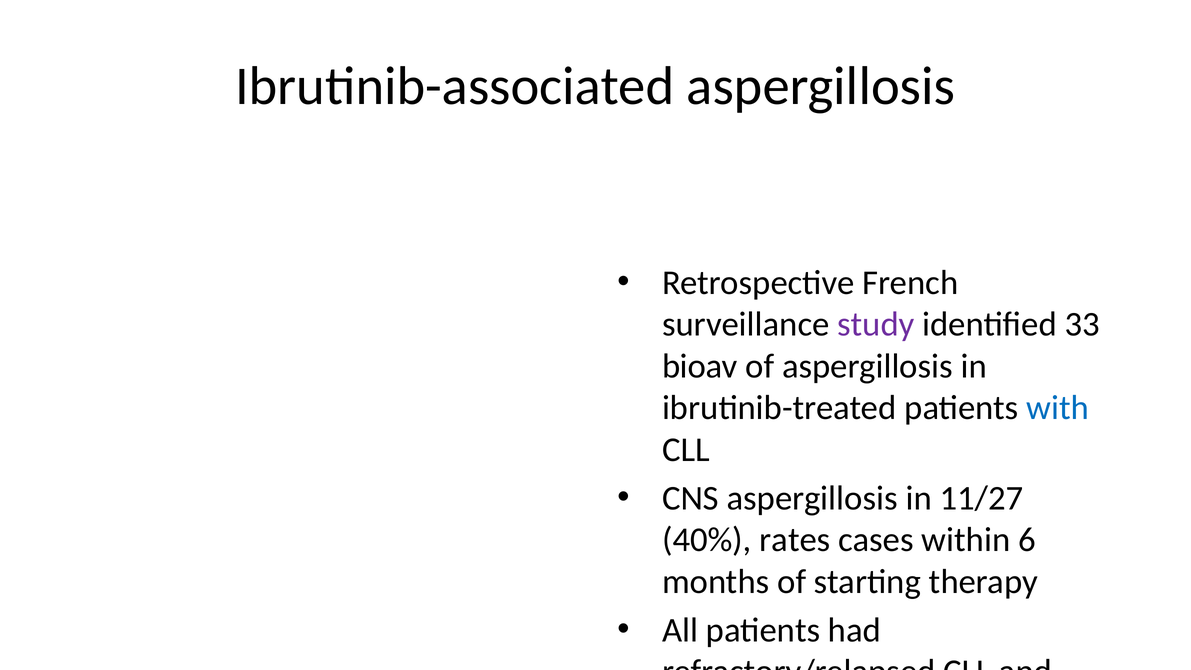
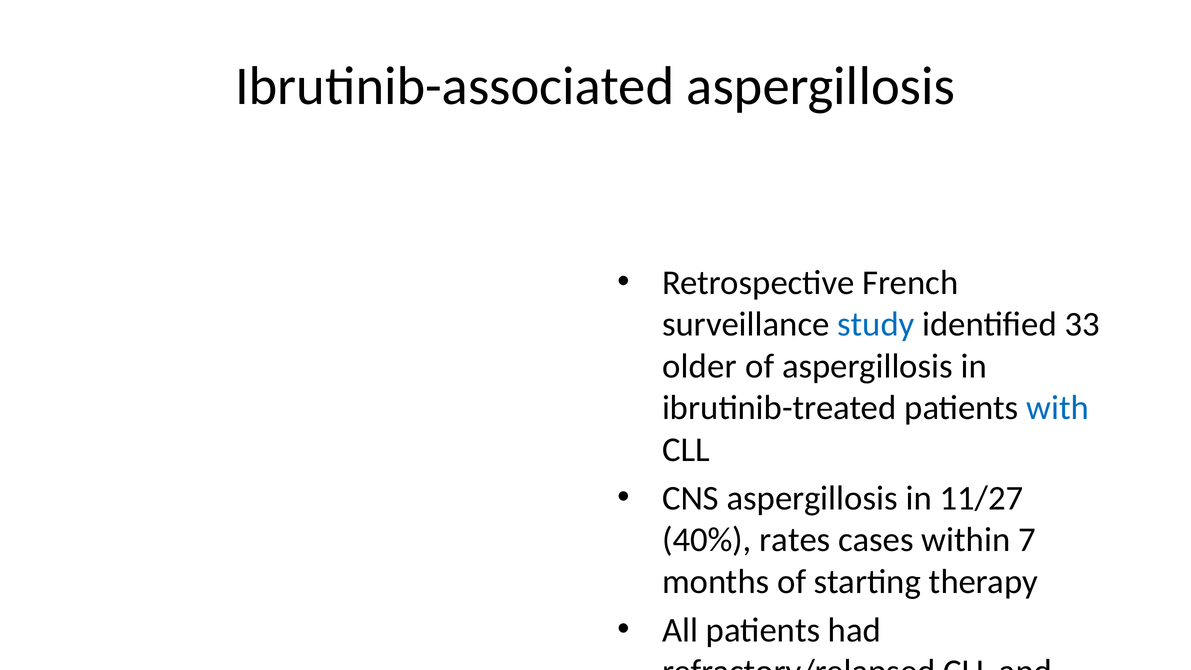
study colour: purple -> blue (876, 324)
bioav: bioav -> older (700, 366)
6: 6 -> 7 (1027, 540)
